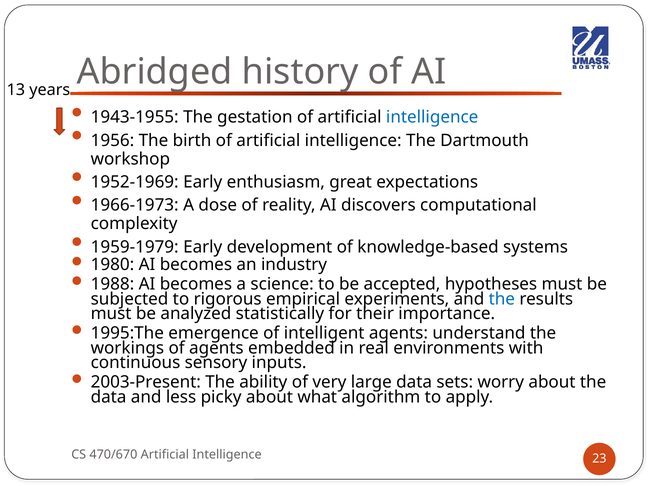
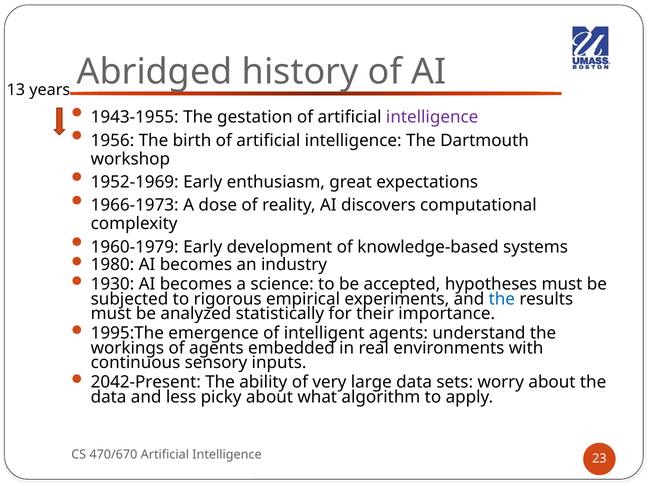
intelligence colour: blue -> purple (432, 117)
1959-1979: 1959-1979 -> 1960-1979 (135, 247)
1988: 1988 -> 1930 (112, 284)
2003-Present: 2003-Present -> 2042-Present (146, 382)
